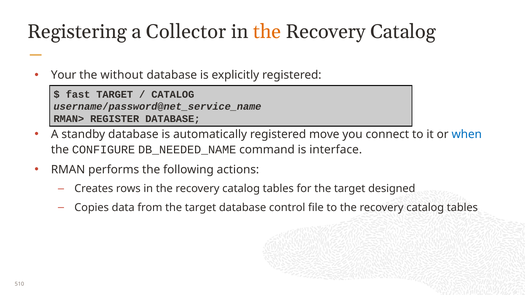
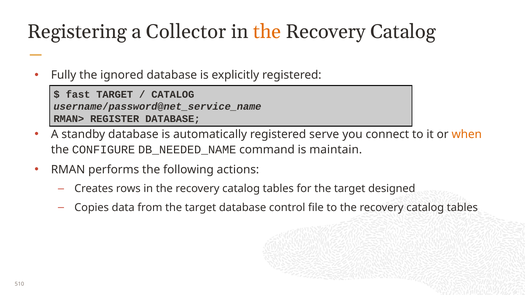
Your: Your -> Fully (64, 75)
without: without -> ignored (122, 75)
move: move -> serve (324, 134)
when colour: blue -> orange (467, 134)
interface: interface -> maintain (336, 150)
